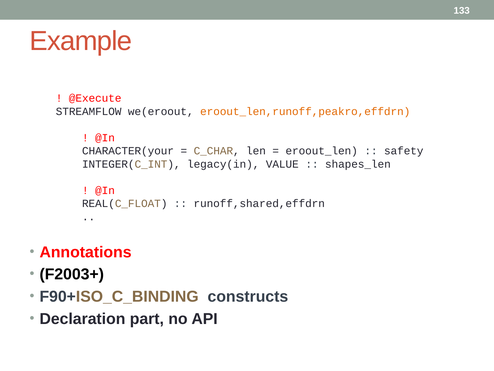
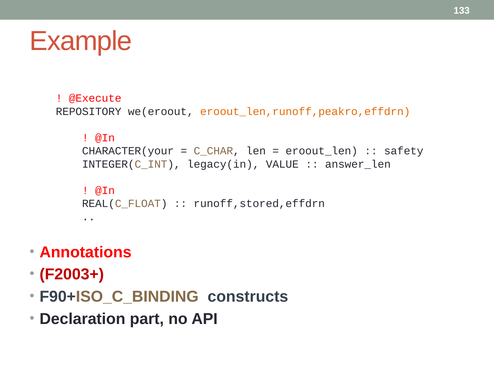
STREAMFLOW: STREAMFLOW -> REPOSITORY (89, 111)
shapes_len: shapes_len -> answer_len (358, 164)
runoff,shared,effdrn: runoff,shared,effdrn -> runoff,stored,effdrn (259, 203)
F2003+ colour: black -> red (72, 274)
